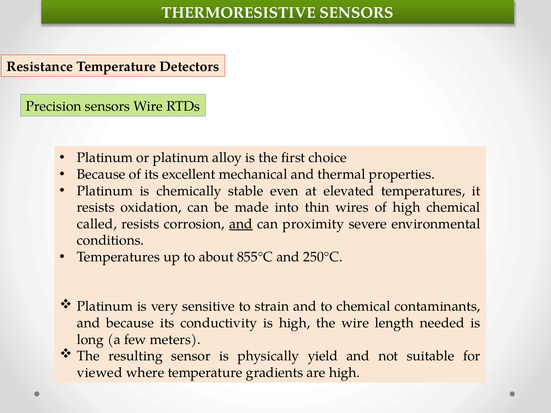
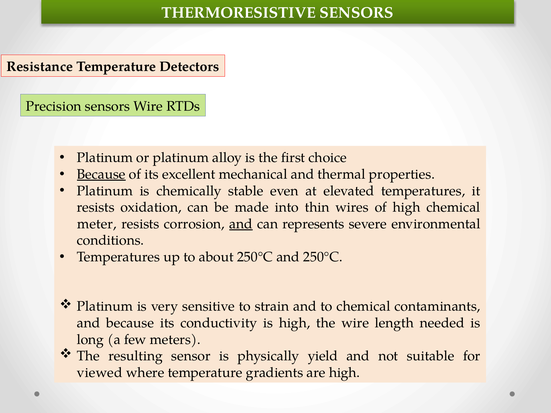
Because underline: none -> present (101, 174)
called: called -> meter (97, 224)
proximity: proximity -> represents (314, 224)
about 855°C: 855°C -> 250°C (255, 257)
